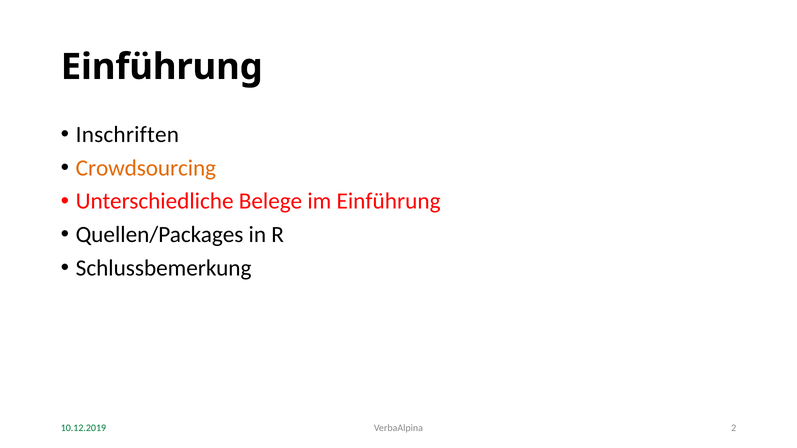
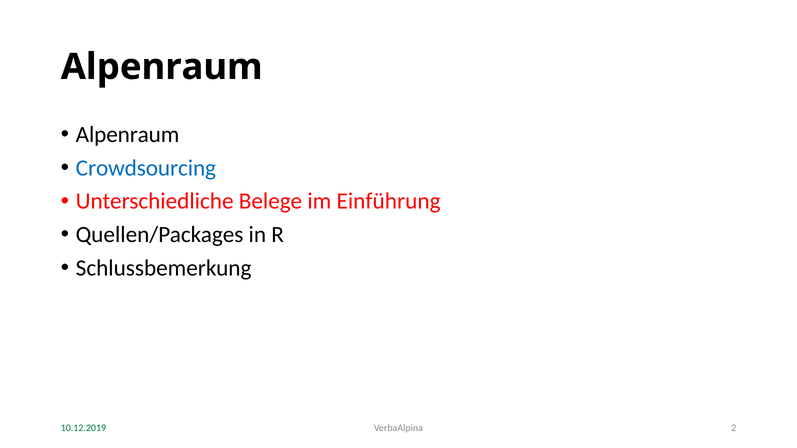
Einführung: Einführung -> Alpenraum (162, 67)
Inschriften: Inschriften -> Alpenraum (128, 135)
Crowdsourcing colour: orange -> blue (146, 168)
